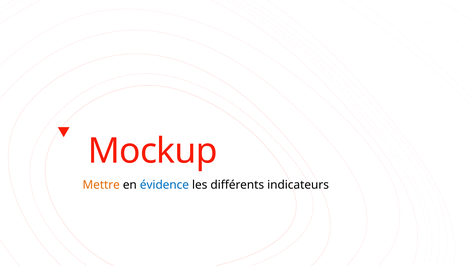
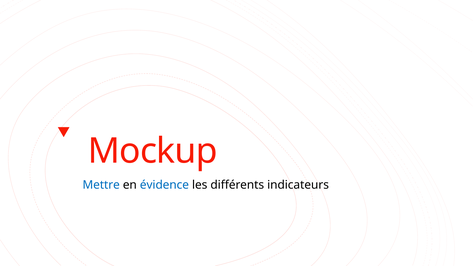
Mettre colour: orange -> blue (101, 185)
